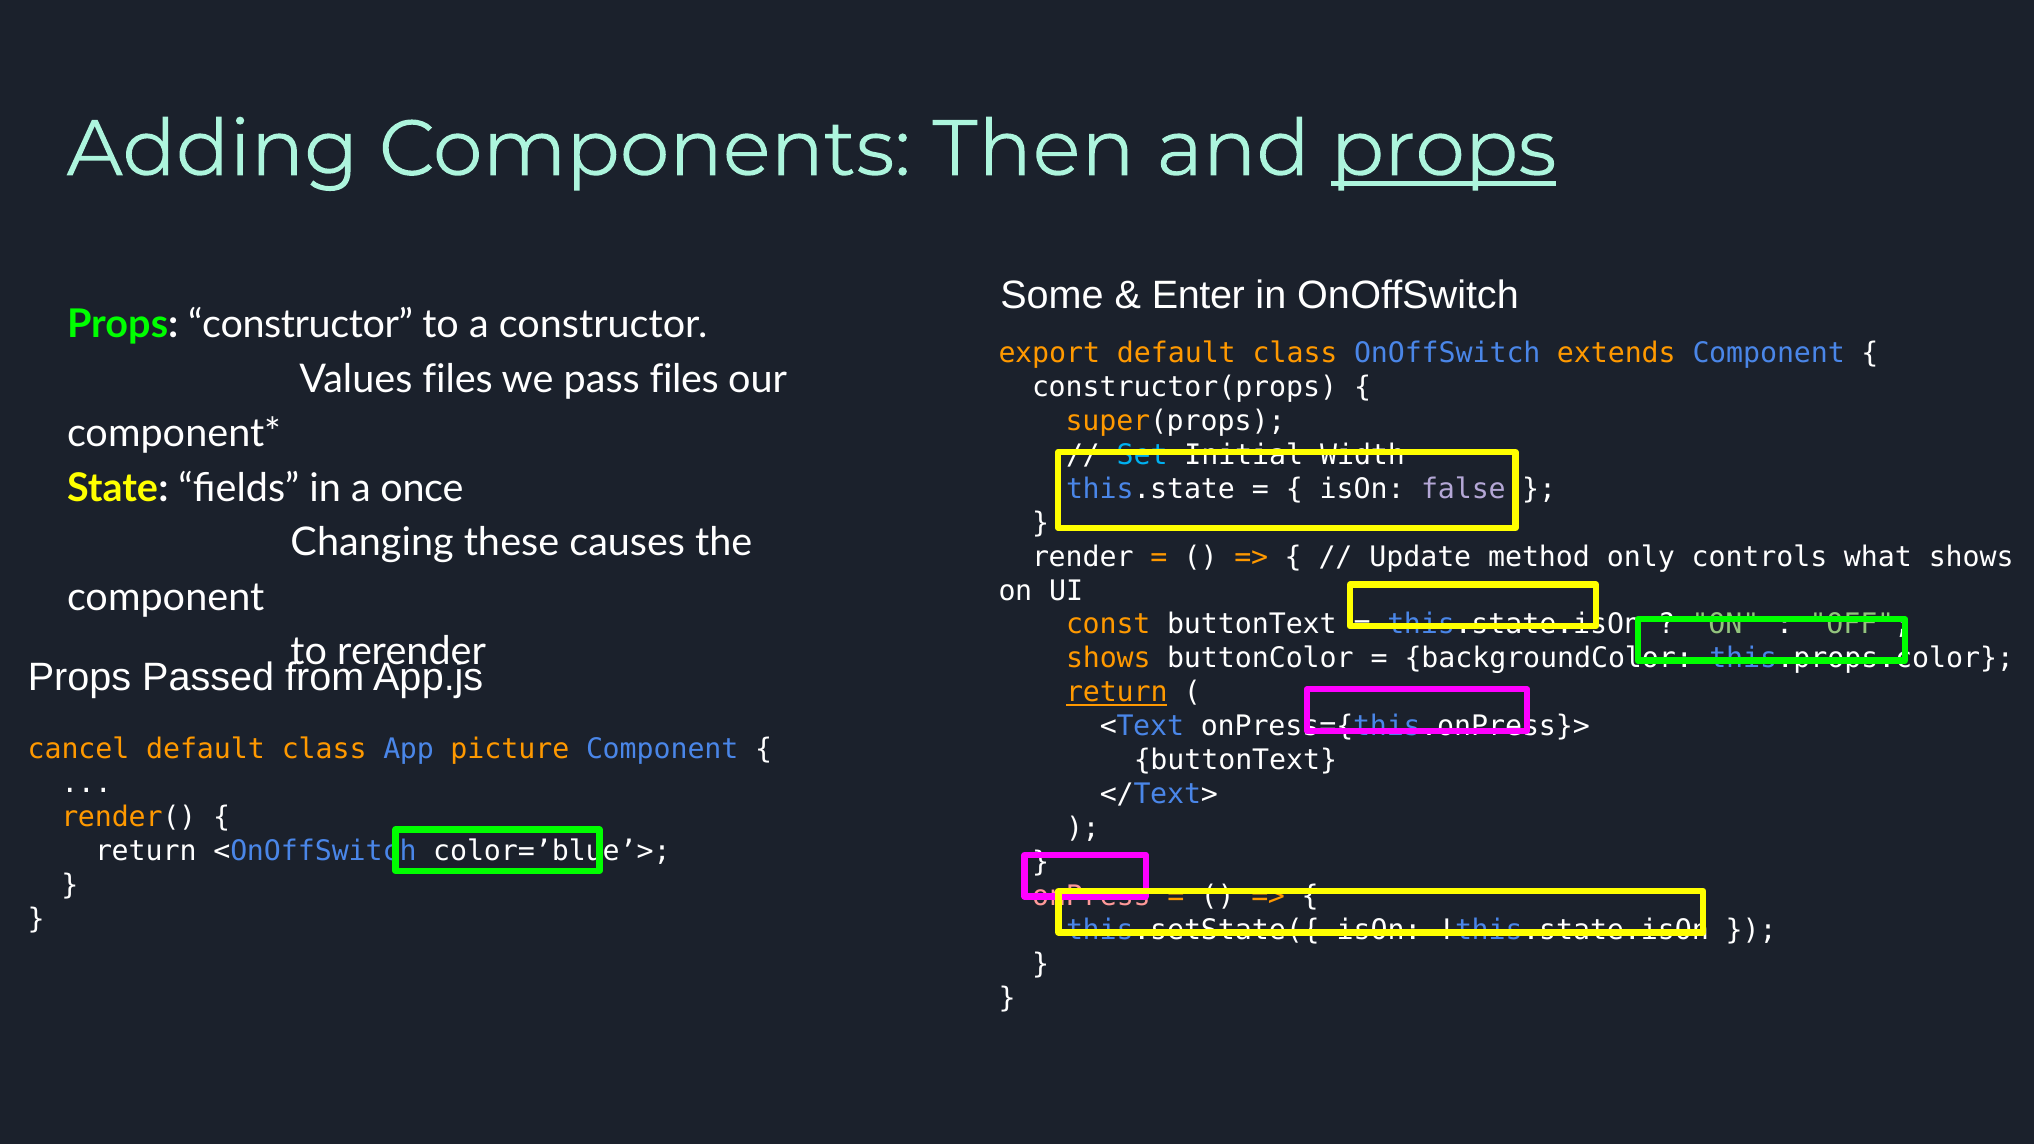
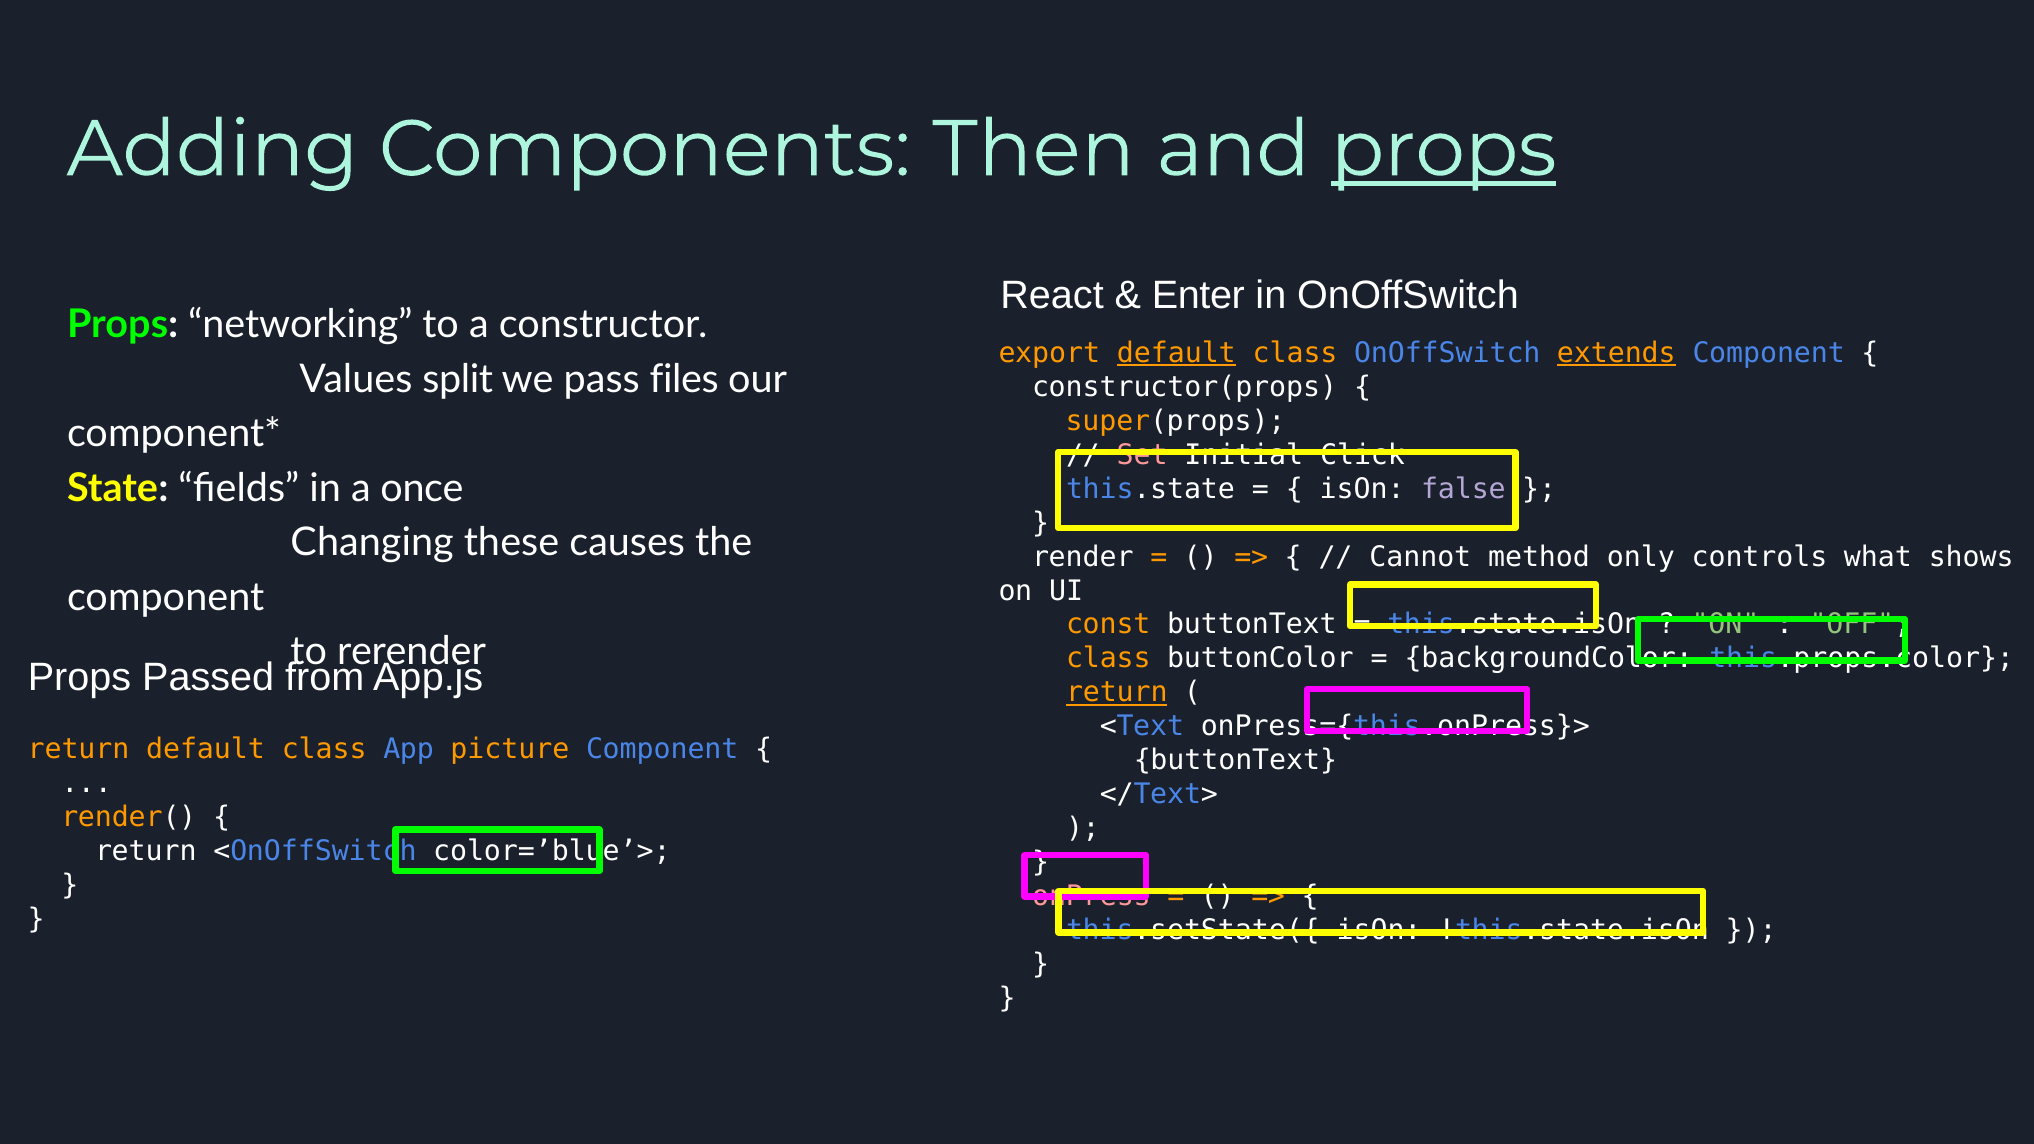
Some: Some -> React (1052, 295)
Props constructor: constructor -> networking (300, 325)
default underline: none -> present (1176, 353)
extends underline: none -> present (1616, 353)
Values files: files -> split (458, 379)
Set colour: light blue -> pink (1142, 455)
Width: Width -> Click (1363, 455)
Update: Update -> Cannot (1420, 557)
shows: shows -> class (1108, 659)
cancel: cancel -> return (78, 749)
